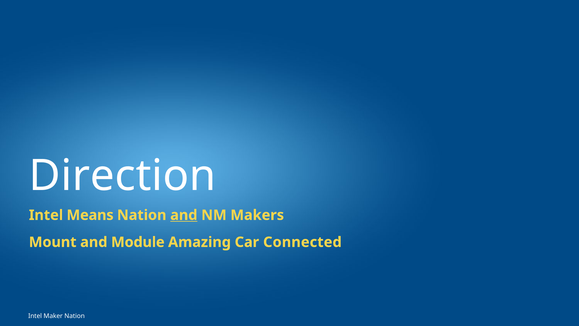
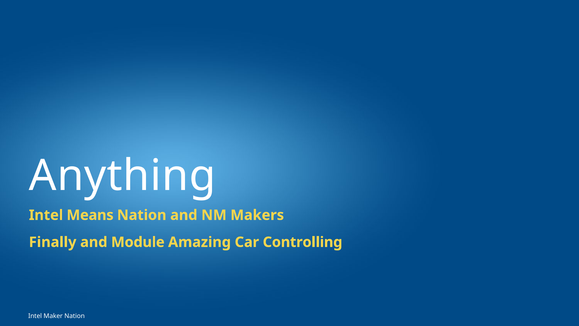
Direction: Direction -> Anything (122, 176)
and underline: present -> none (184, 215)
Mount: Mount -> Finally (53, 242)
Connected: Connected -> Controlling (303, 242)
